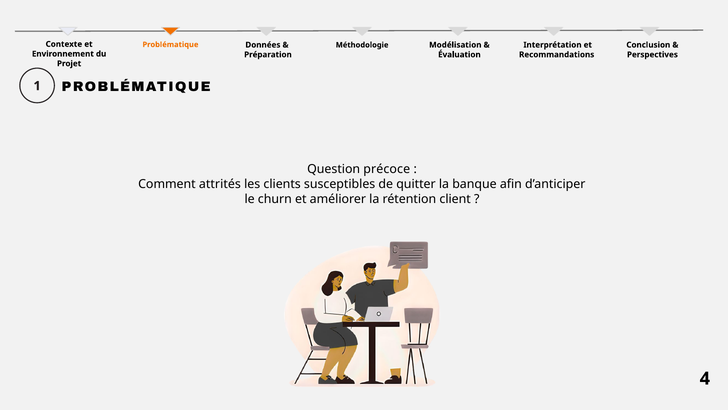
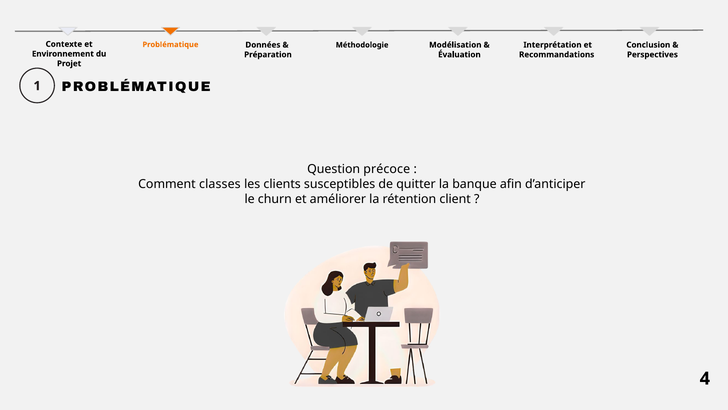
attrités: attrités -> classes (220, 184)
